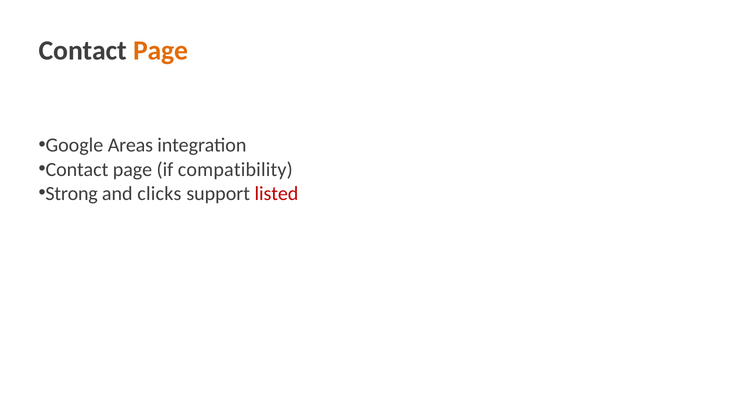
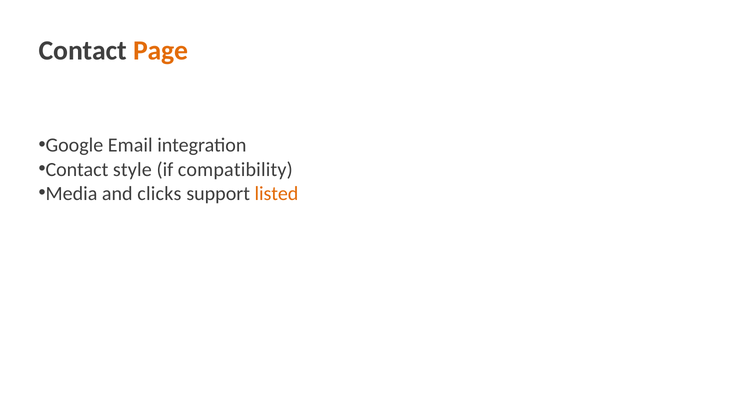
Areas: Areas -> Email (130, 145)
page: page -> style (132, 169)
Strong: Strong -> Media (71, 194)
listed colour: red -> orange (276, 194)
